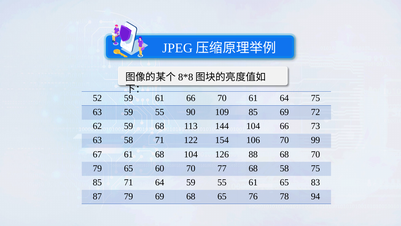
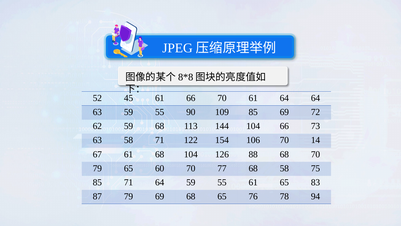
52 59: 59 -> 45 (129, 98)
64 75: 75 -> 64 (316, 98)
99: 99 -> 14 (316, 140)
